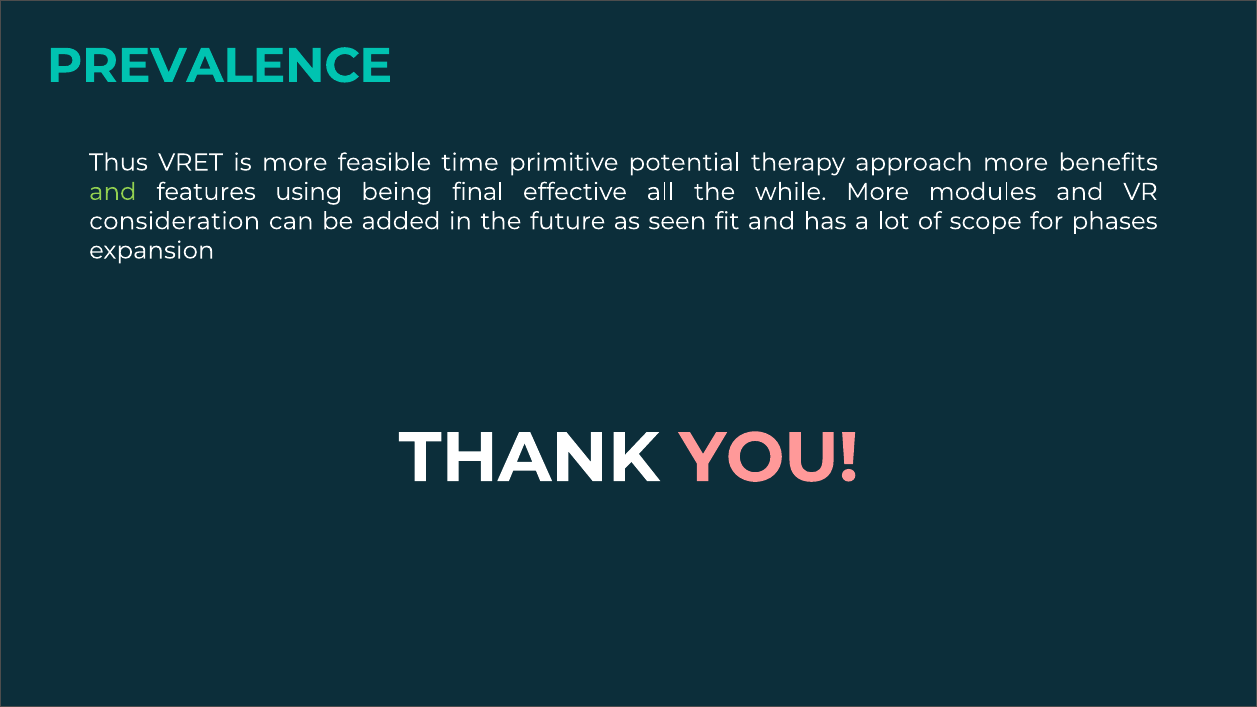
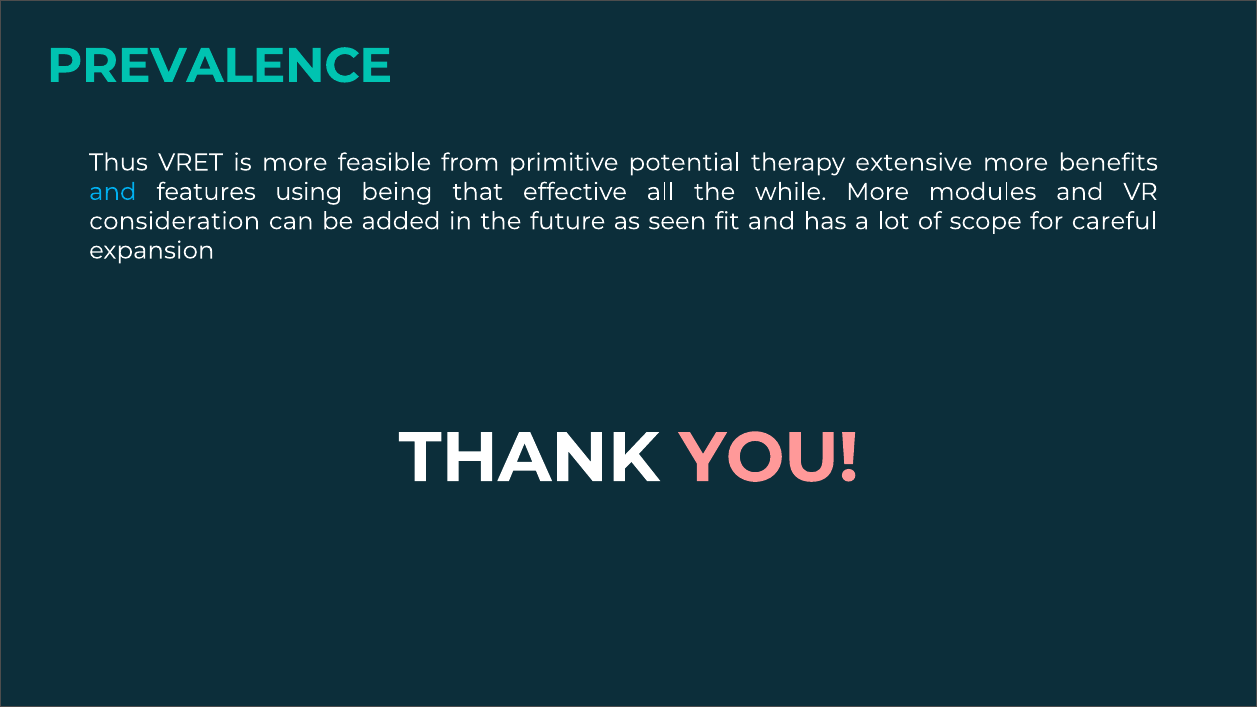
time: time -> from (470, 163)
approach: approach -> extensive (914, 163)
and colour: light green -> light blue (113, 192)
final: final -> that (478, 192)
phases: phases -> careful (1115, 221)
